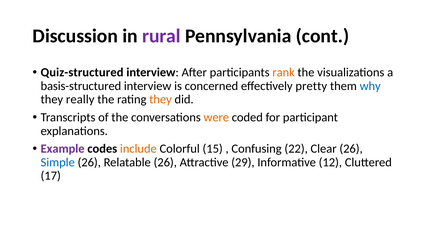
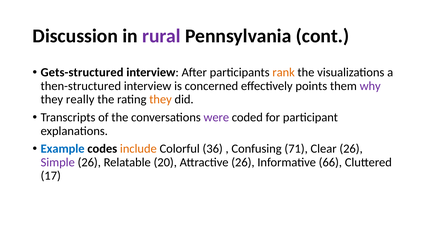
Quiz-structured: Quiz-structured -> Gets-structured (82, 72)
basis-structured: basis-structured -> then-structured (81, 86)
pretty: pretty -> points (311, 86)
why colour: blue -> purple (370, 86)
were colour: orange -> purple (216, 117)
Example colour: purple -> blue (63, 149)
15: 15 -> 36 (213, 149)
22: 22 -> 71 (296, 149)
Simple colour: blue -> purple (58, 162)
Relatable 26: 26 -> 20 (165, 162)
Attractive 29: 29 -> 26 (243, 162)
12: 12 -> 66 (330, 162)
